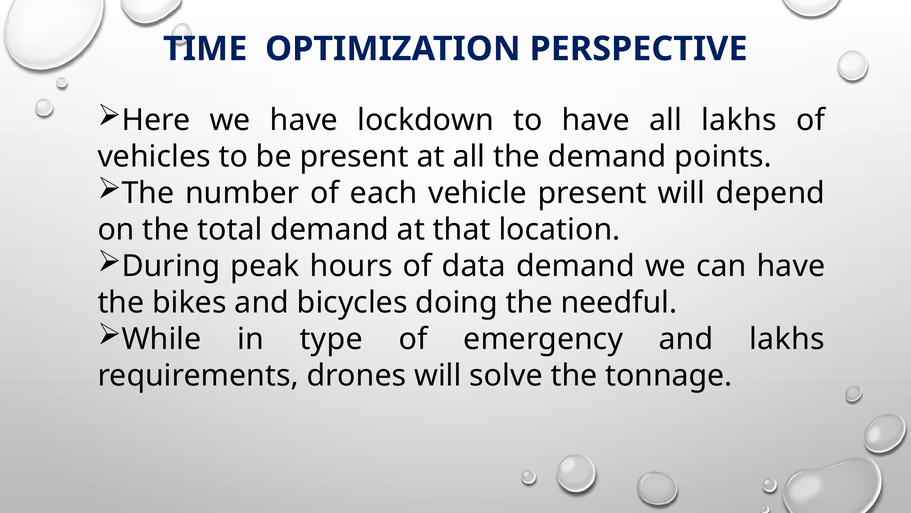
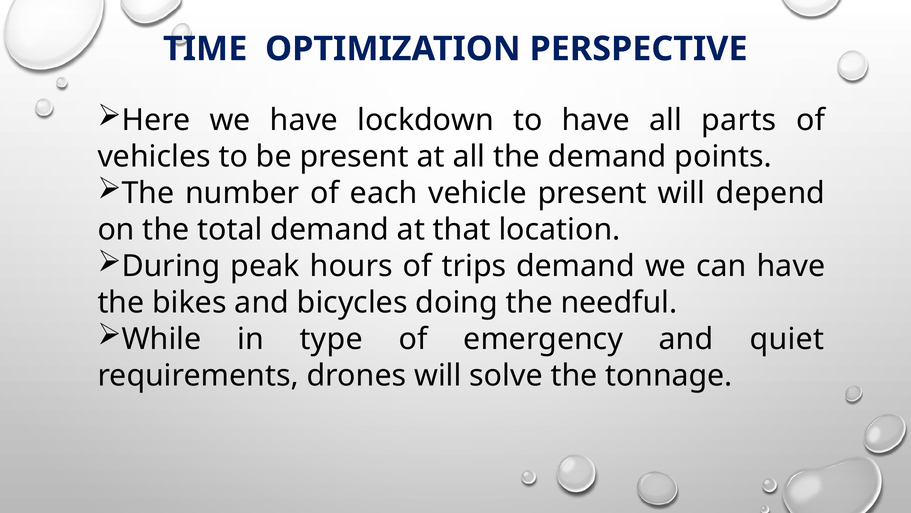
all lakhs: lakhs -> parts (739, 120)
data: data -> trips (474, 266)
and lakhs: lakhs -> quiet (787, 339)
